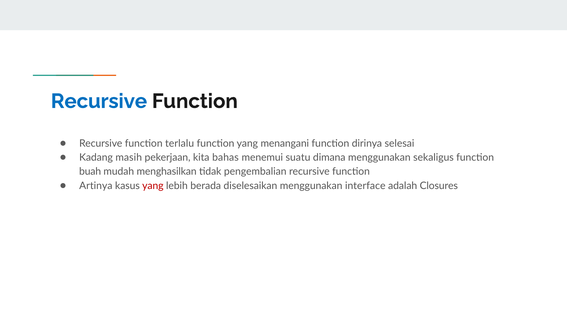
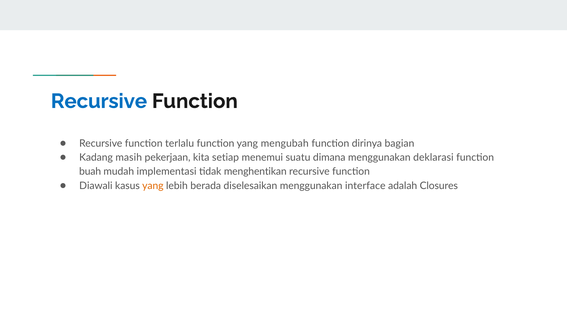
menangani: menangani -> mengubah (285, 143)
selesai: selesai -> bagian (399, 143)
bahas: bahas -> setiap (226, 157)
sekaligus: sekaligus -> deklarasi (433, 157)
menghasilkan: menghasilkan -> implementasi (167, 172)
pengembalian: pengembalian -> menghentikan (255, 172)
Artinya: Artinya -> Diawali (96, 186)
yang colour: red -> orange (153, 186)
